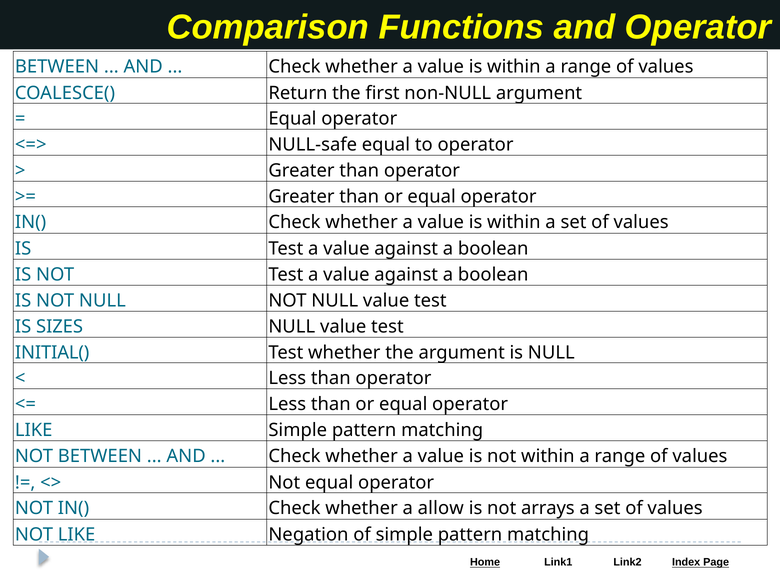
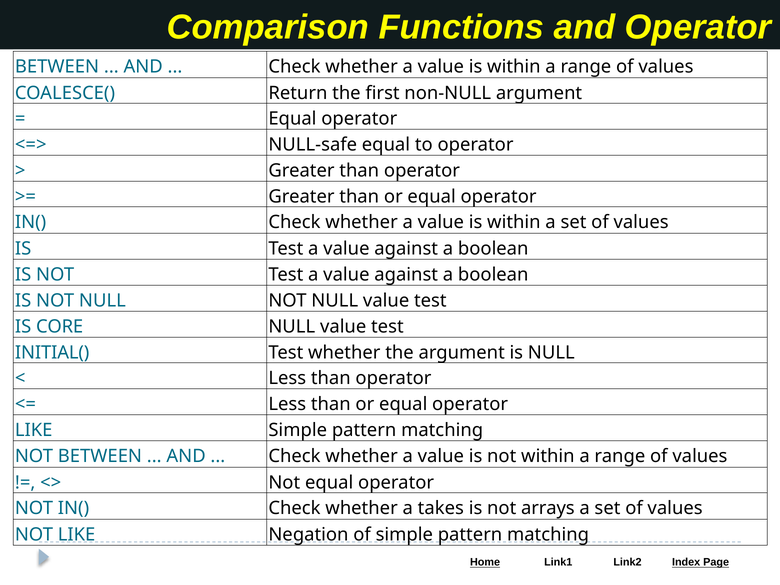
SIZES: SIZES -> CORE (60, 327)
allow: allow -> takes (441, 508)
